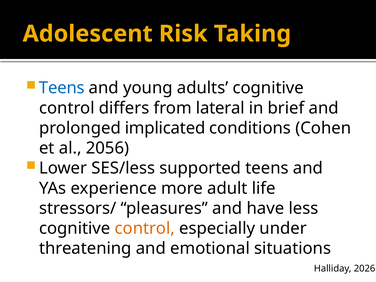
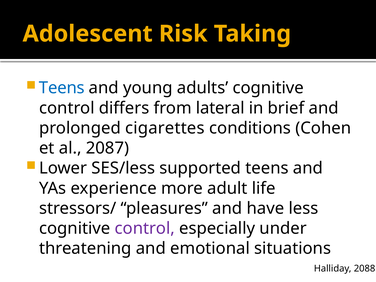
implicated: implicated -> cigarettes (165, 128)
2056: 2056 -> 2087 (107, 148)
control colour: orange -> purple (145, 228)
2026: 2026 -> 2088 (365, 269)
